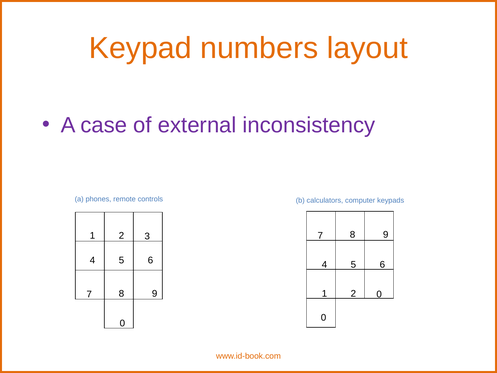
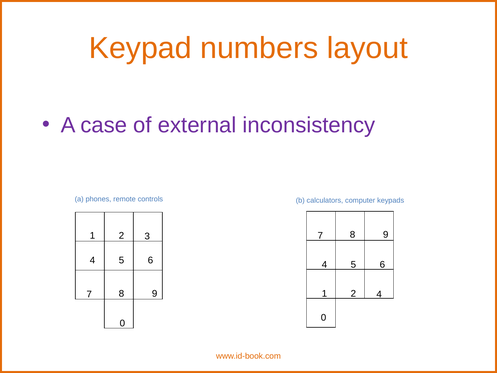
2 0: 0 -> 4 (379, 294)
